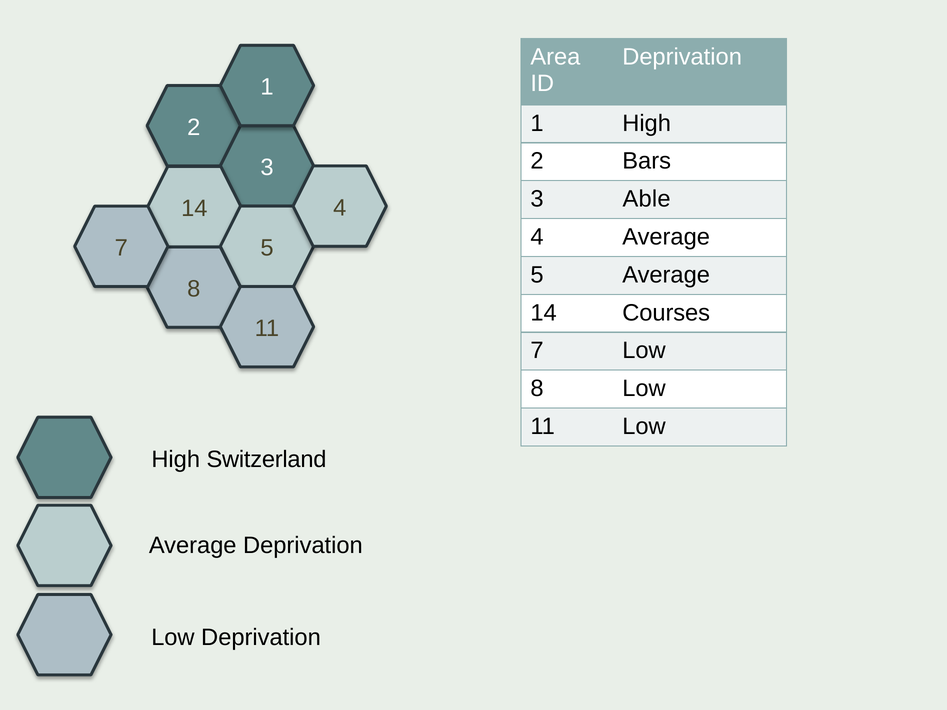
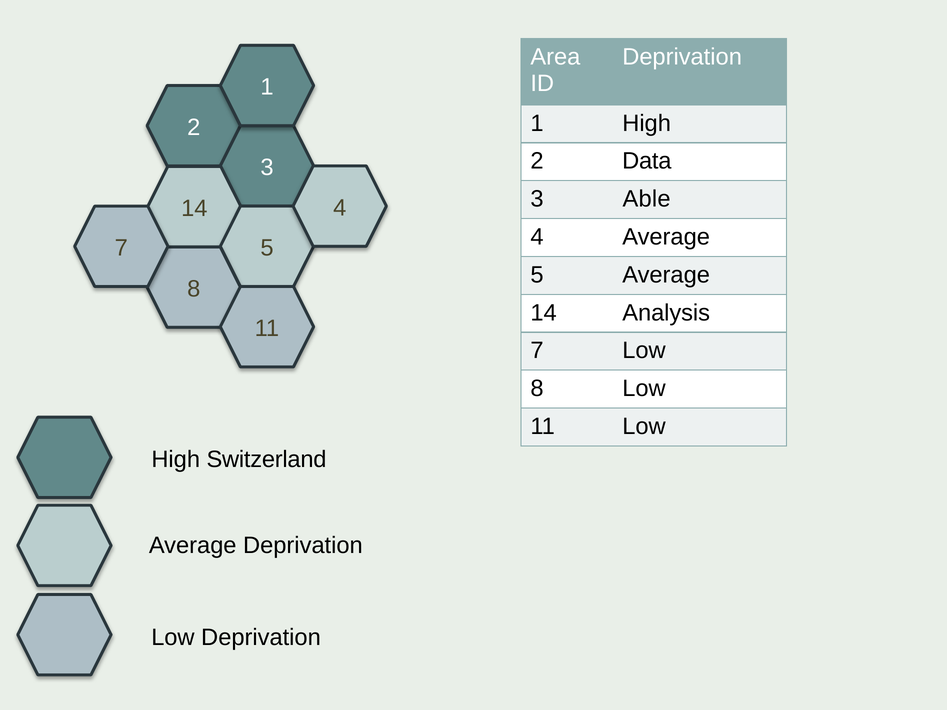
Bars: Bars -> Data (647, 161)
Courses: Courses -> Analysis (666, 313)
